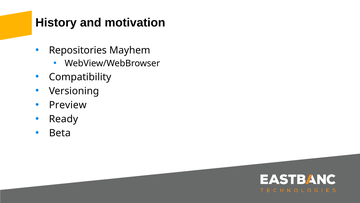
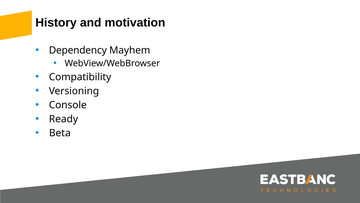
Repositories: Repositories -> Dependency (78, 50)
Preview: Preview -> Console (68, 105)
